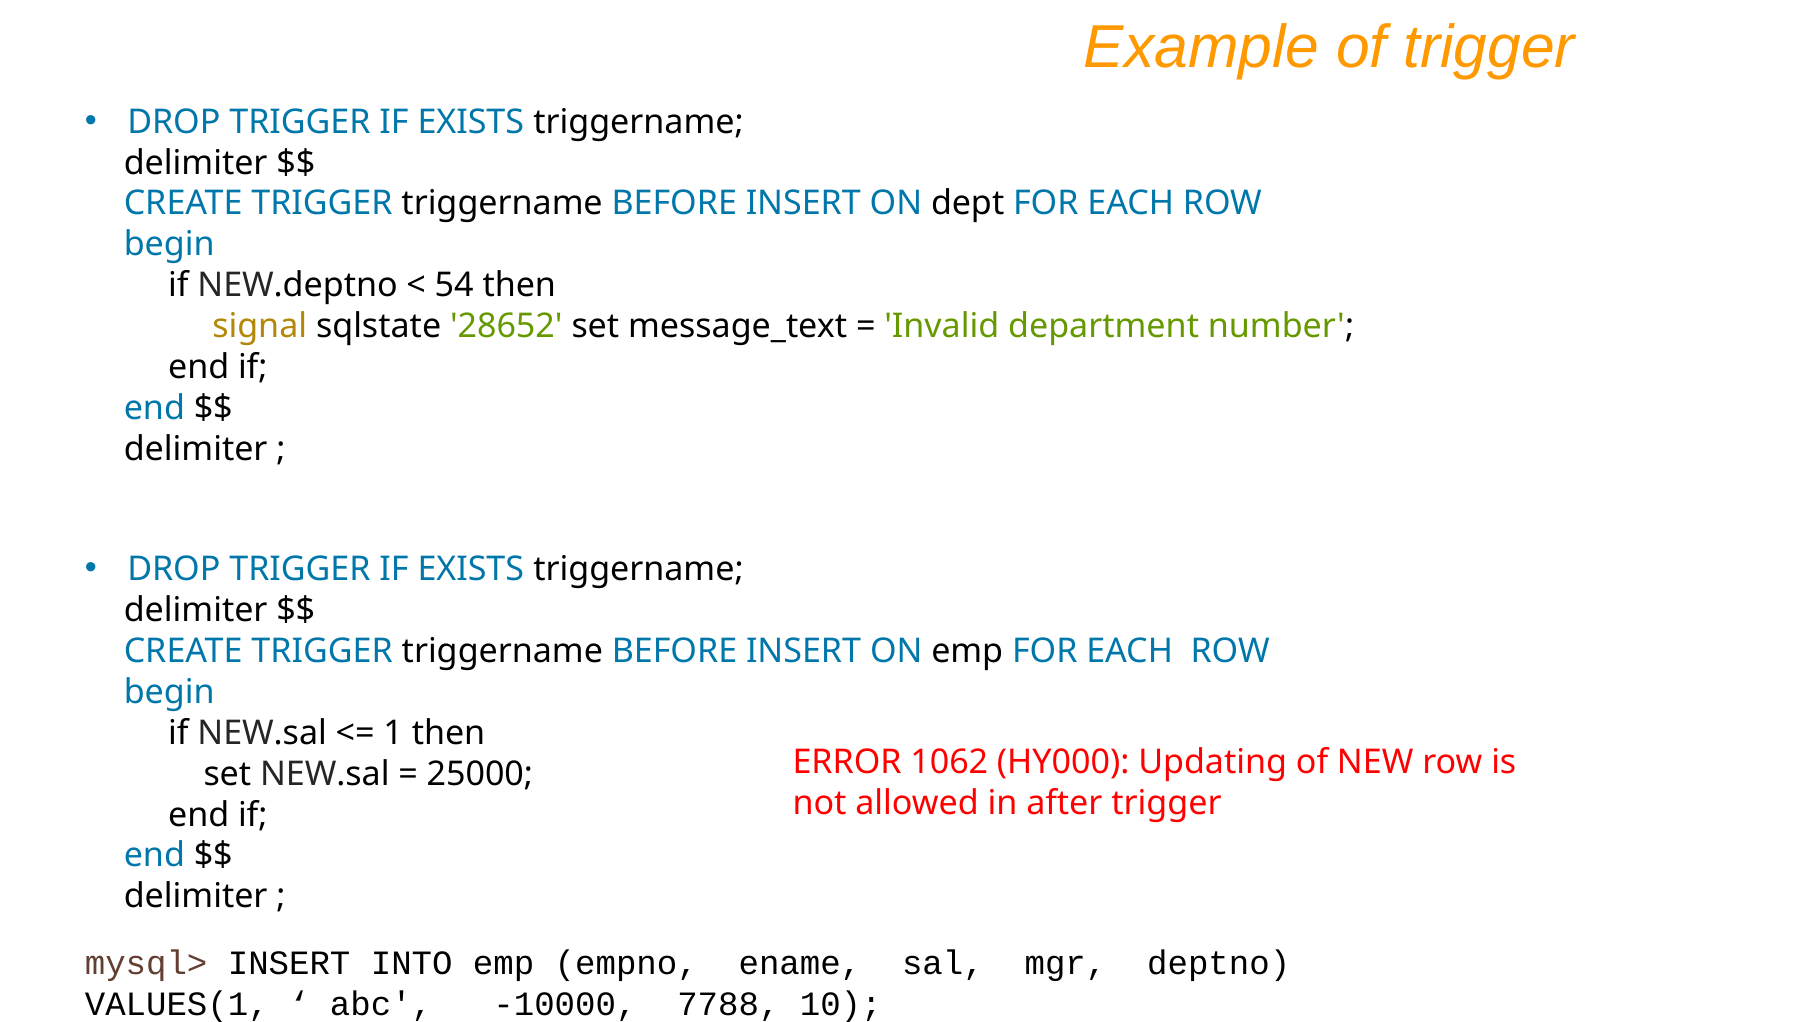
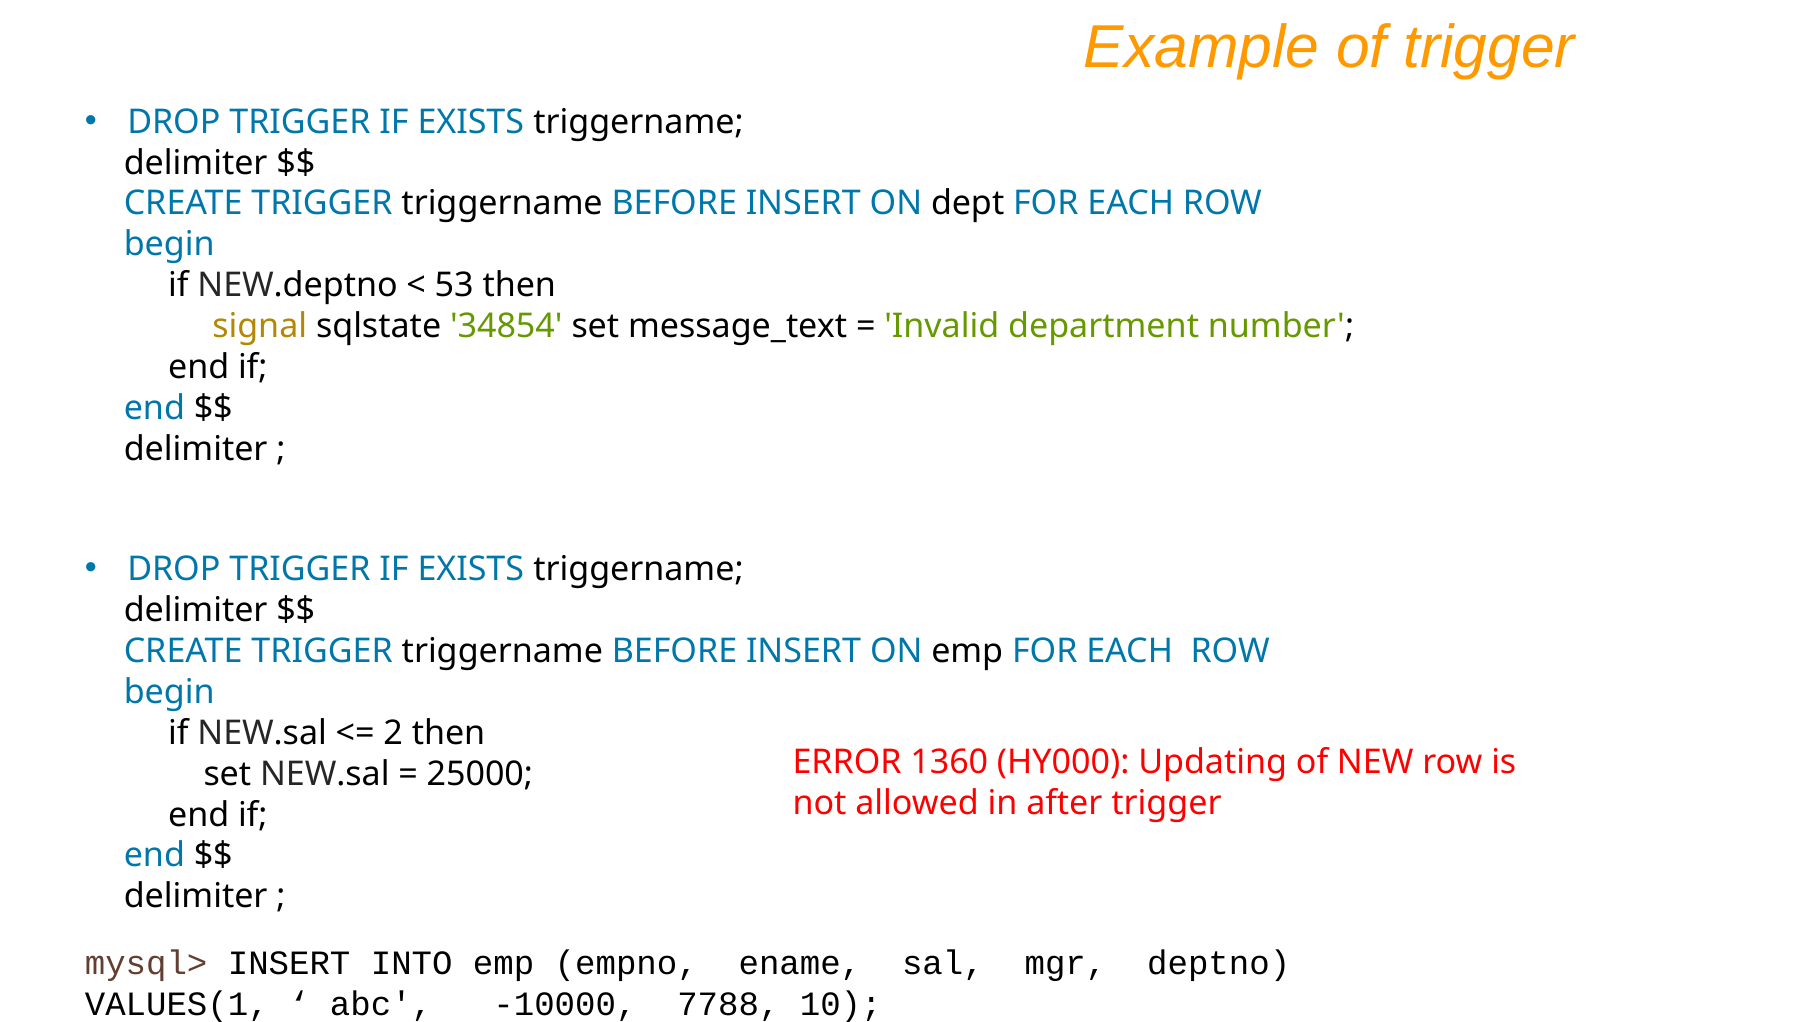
54: 54 -> 53 (454, 285)
28652: 28652 -> 34854 (506, 326)
1: 1 -> 2 (393, 733)
1062: 1062 -> 1360 (949, 762)
